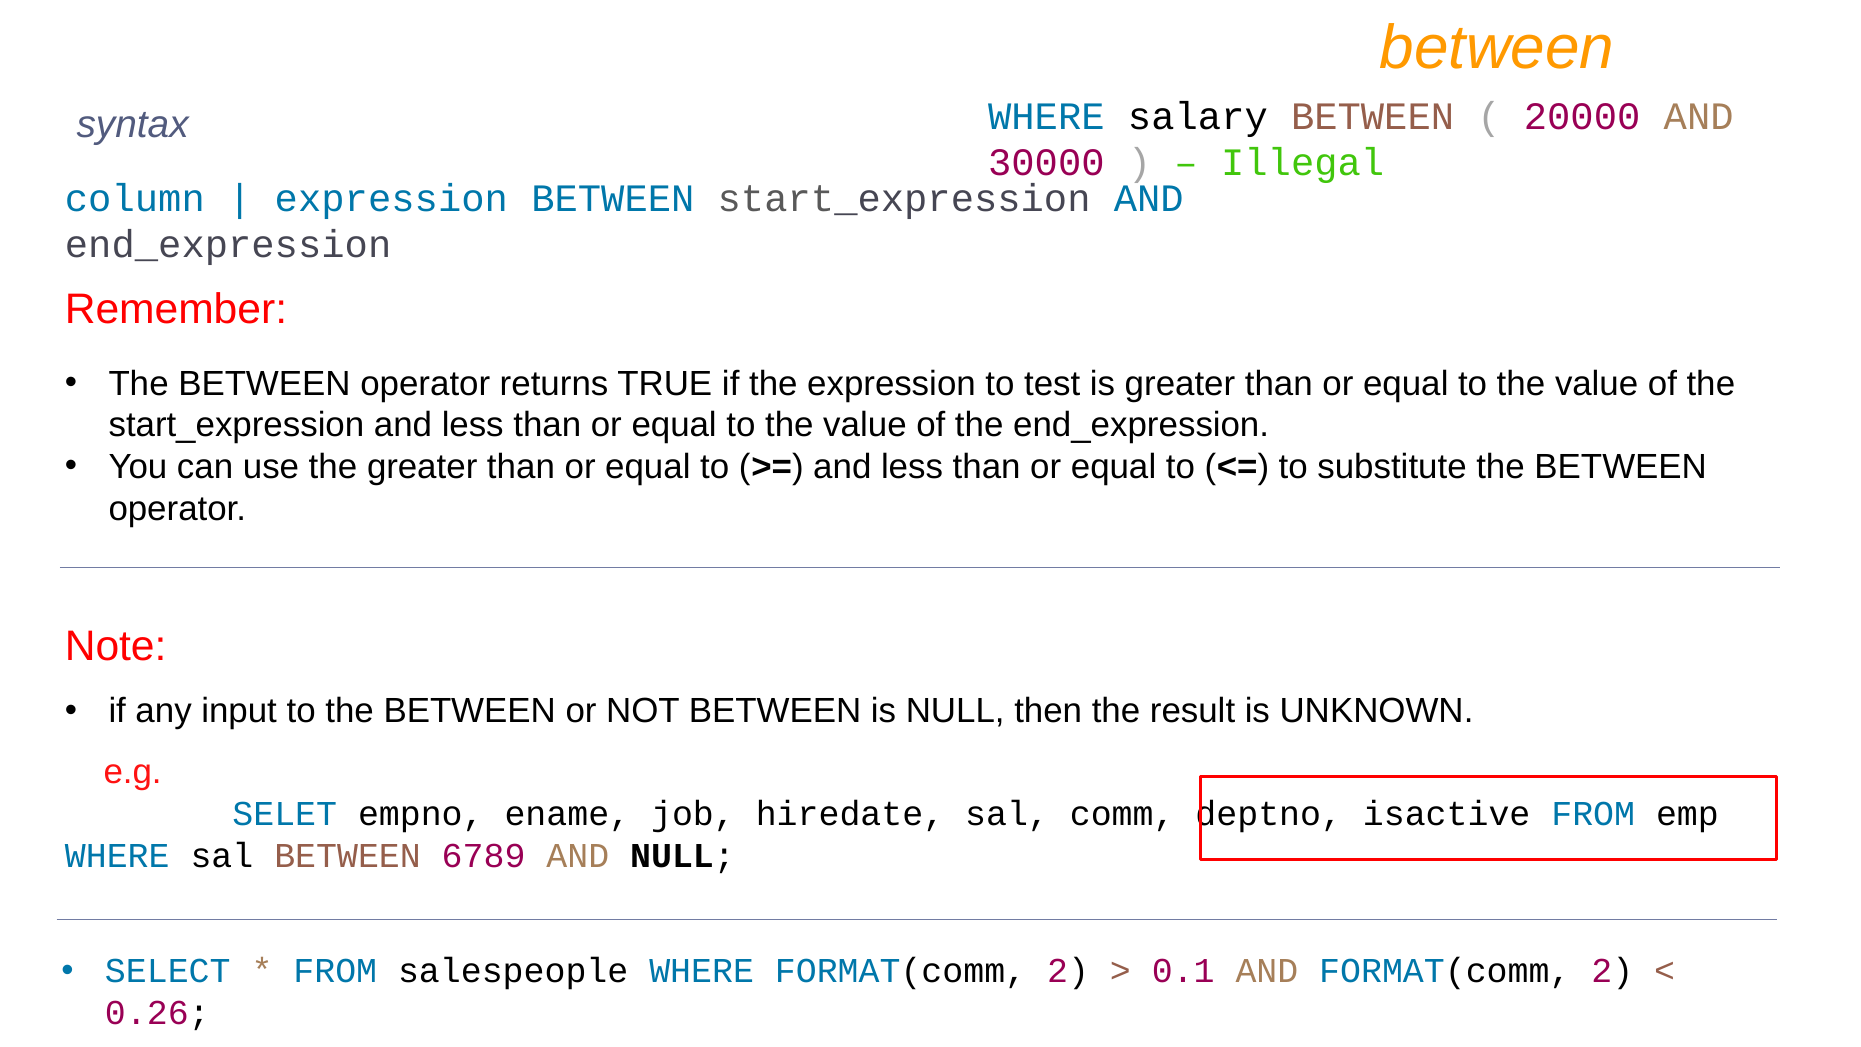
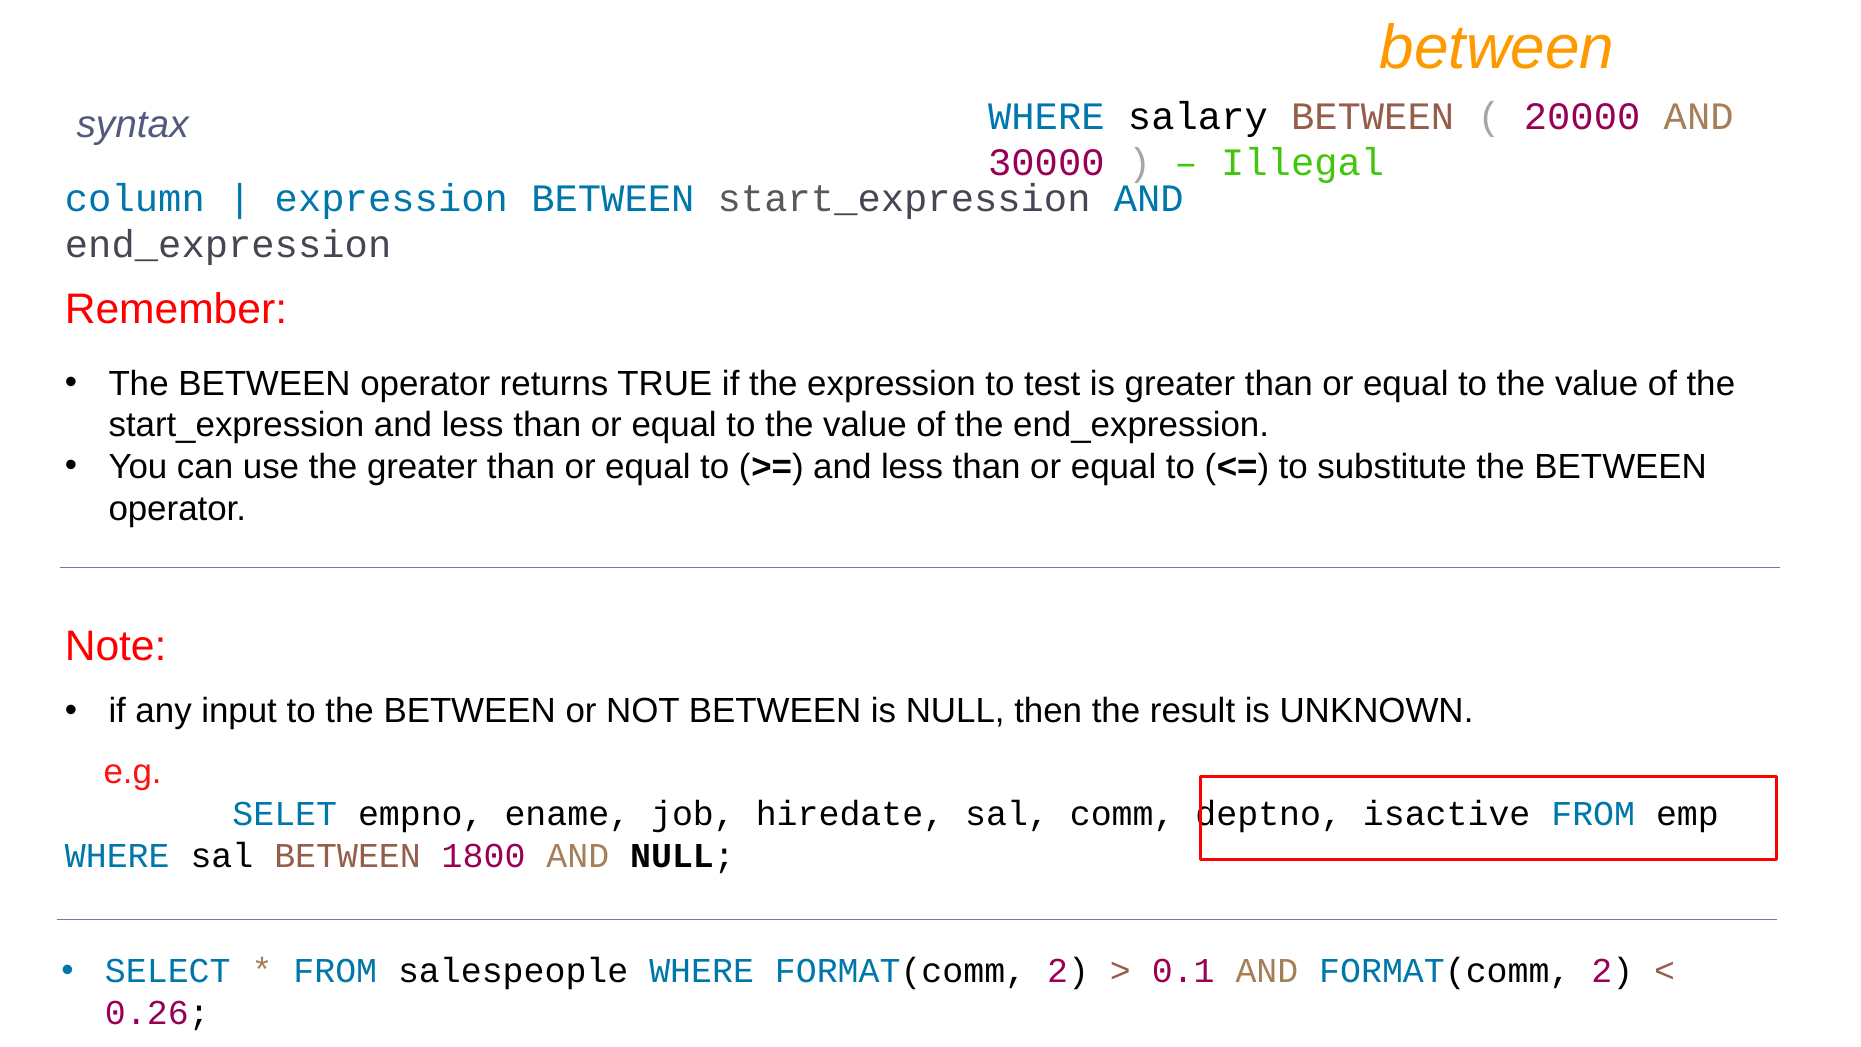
6789: 6789 -> 1800 (484, 855)
